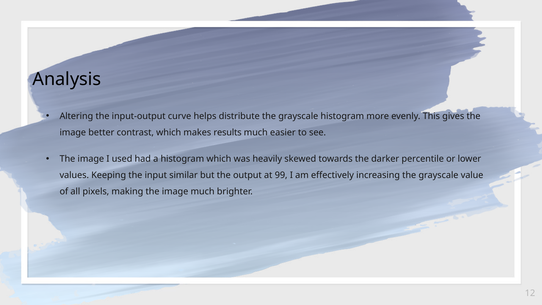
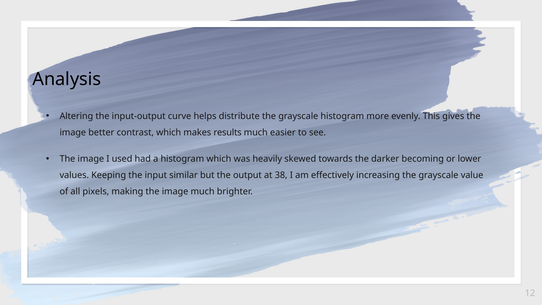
percentile: percentile -> becoming (423, 159)
99: 99 -> 38 (281, 175)
